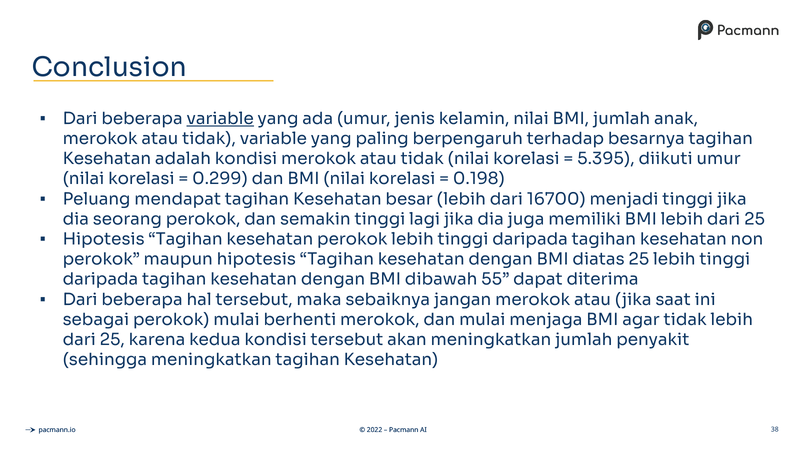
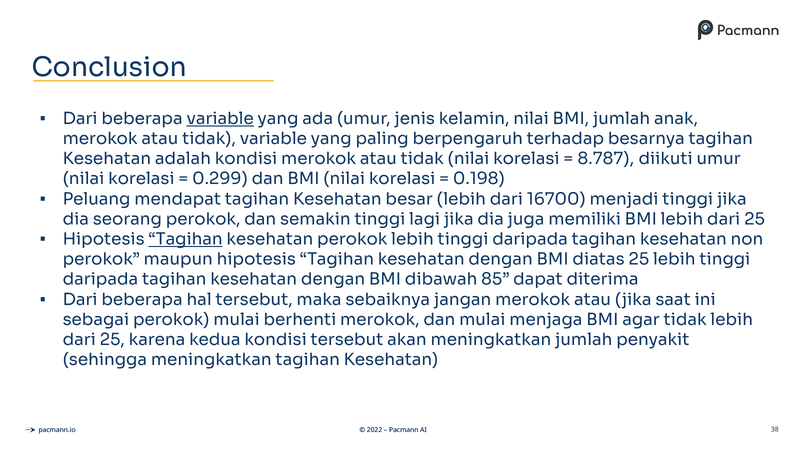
5.395: 5.395 -> 8.787 (606, 159)
Tagihan underline: none -> present (186, 239)
55: 55 -> 85 (495, 280)
